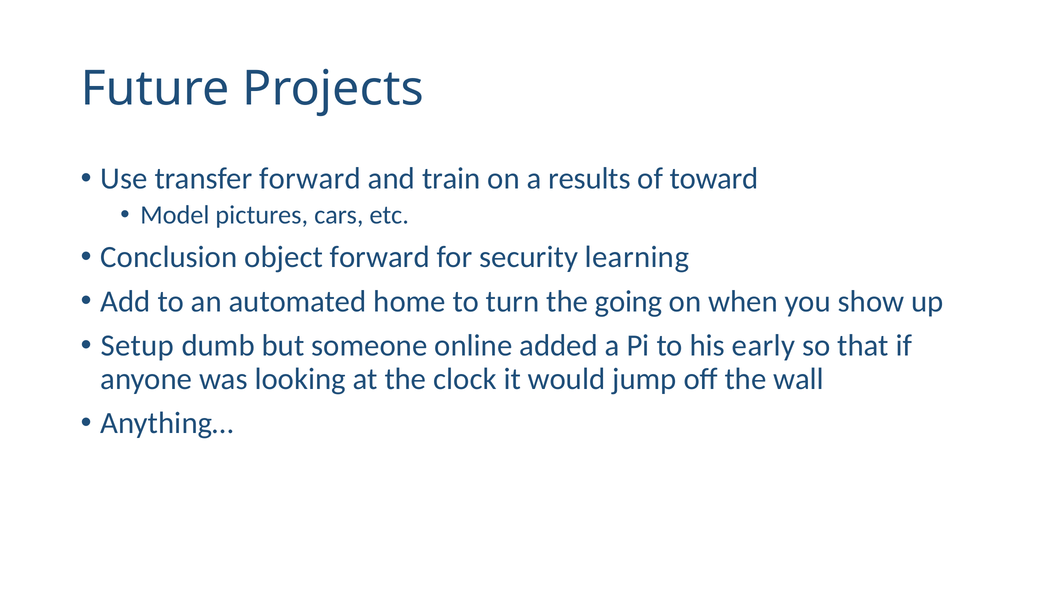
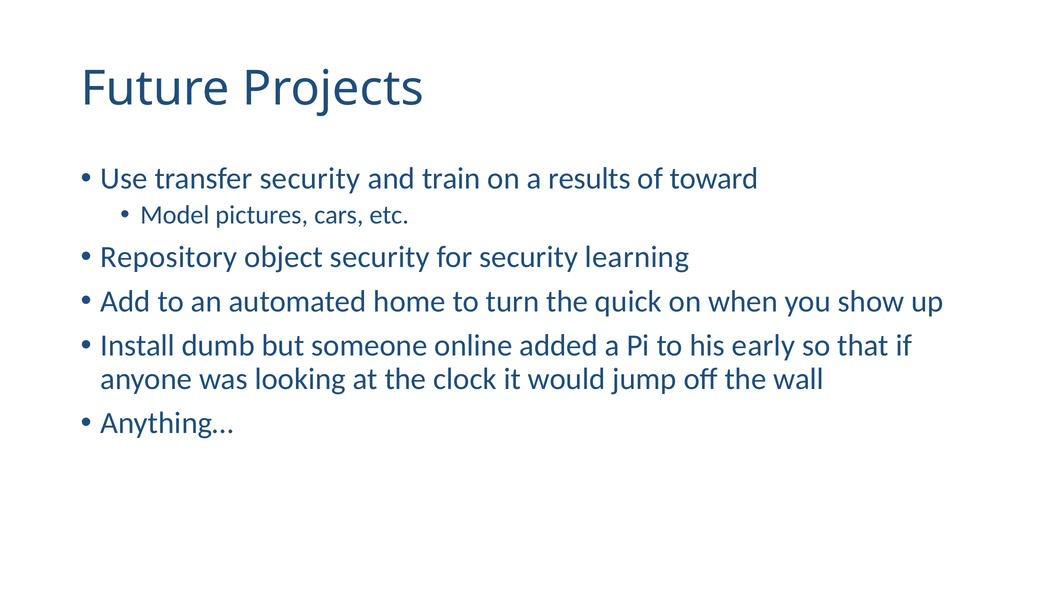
transfer forward: forward -> security (310, 179)
Conclusion: Conclusion -> Repository (169, 257)
object forward: forward -> security (380, 257)
going: going -> quick (628, 301)
Setup: Setup -> Install (138, 346)
